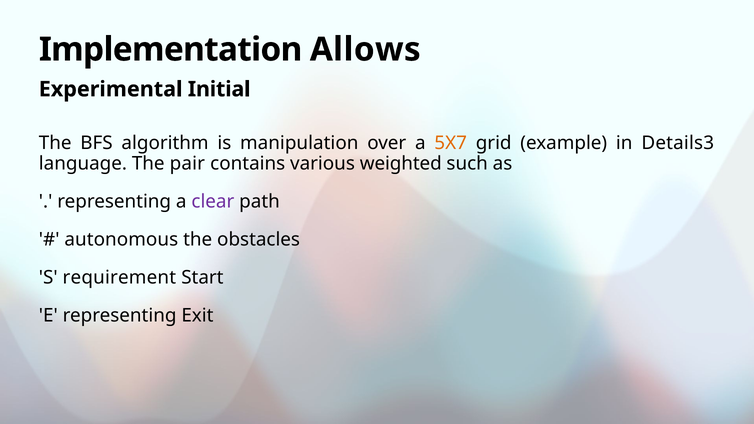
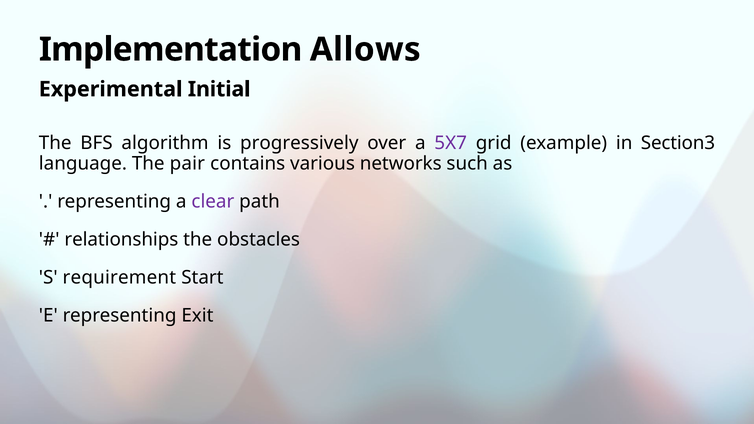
manipulation: manipulation -> progressively (299, 143)
5X7 colour: orange -> purple (451, 143)
Details3: Details3 -> Section3 (678, 143)
weighted: weighted -> networks (401, 163)
autonomous: autonomous -> relationships (121, 239)
